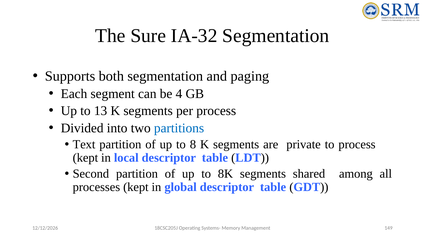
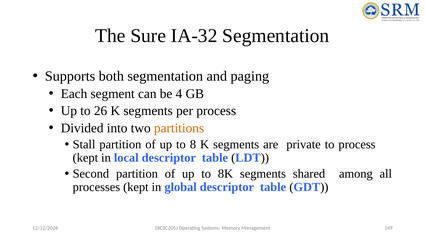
13: 13 -> 26 (101, 111)
partitions colour: blue -> orange (179, 128)
Text: Text -> Stall (84, 145)
